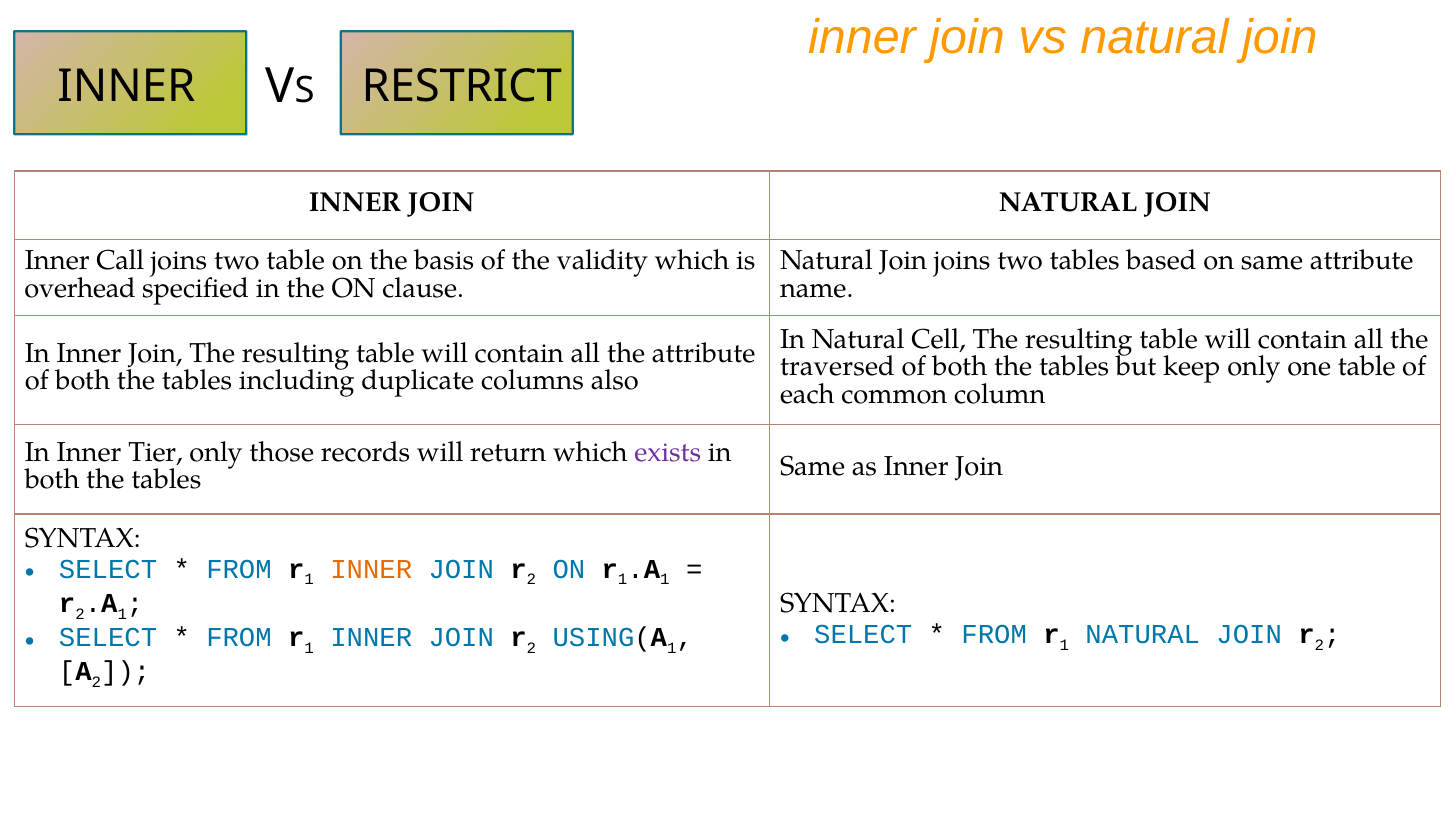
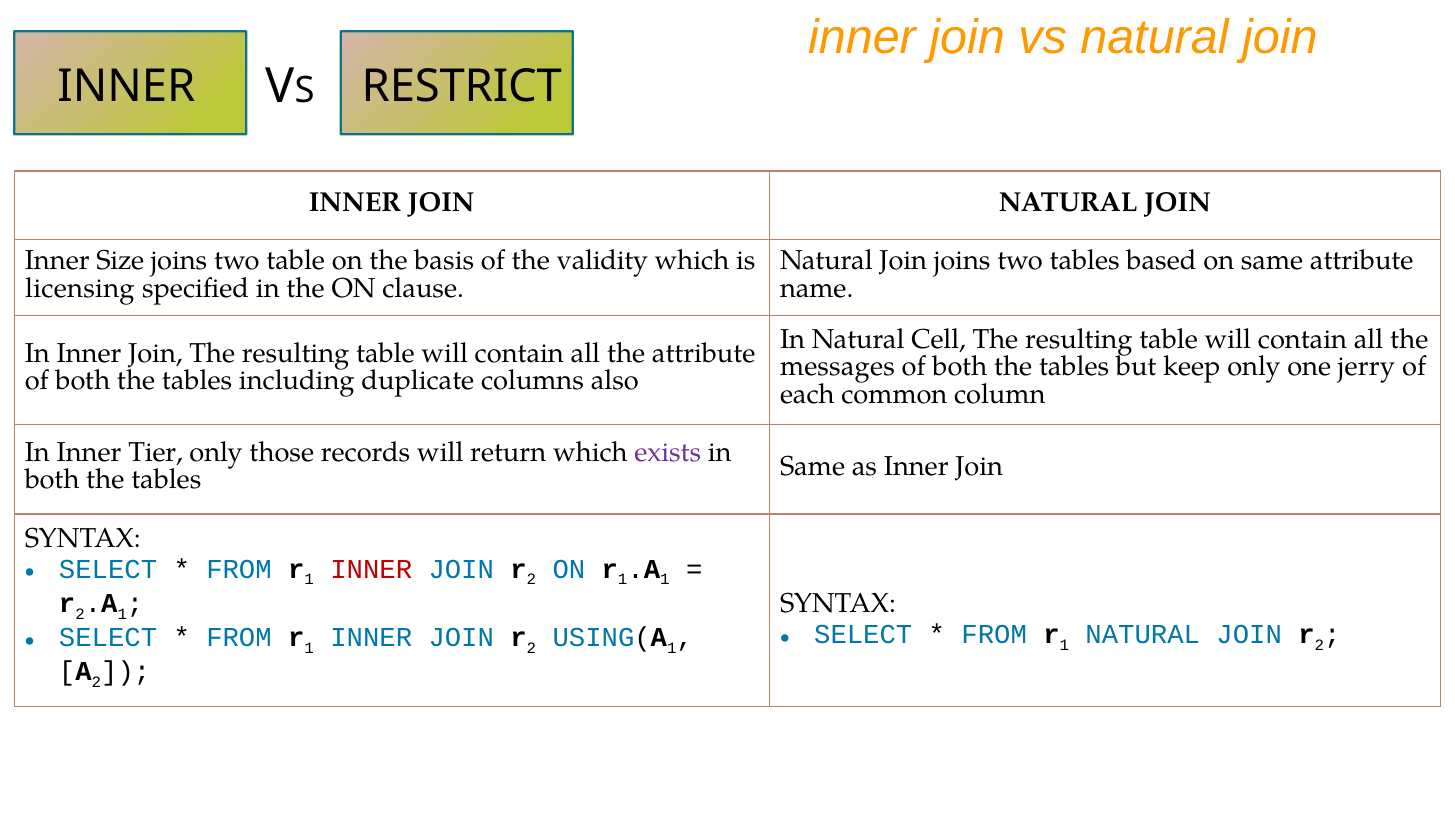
Call: Call -> Size (120, 260)
overhead: overhead -> licensing (80, 288)
traversed: traversed -> messages (837, 367)
one table: table -> jerry (1367, 367)
INNER colour: orange -> red (371, 569)
